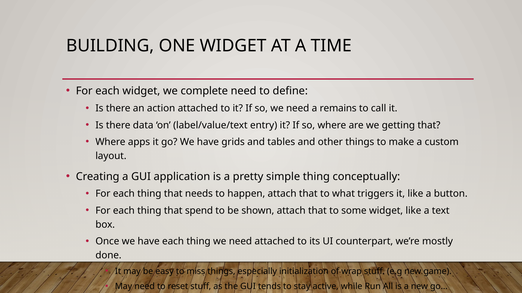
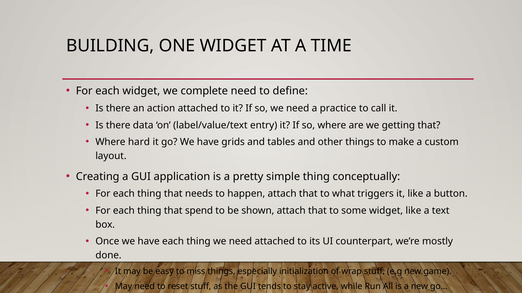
remains: remains -> practice (338, 109)
apps: apps -> hard (139, 142)
